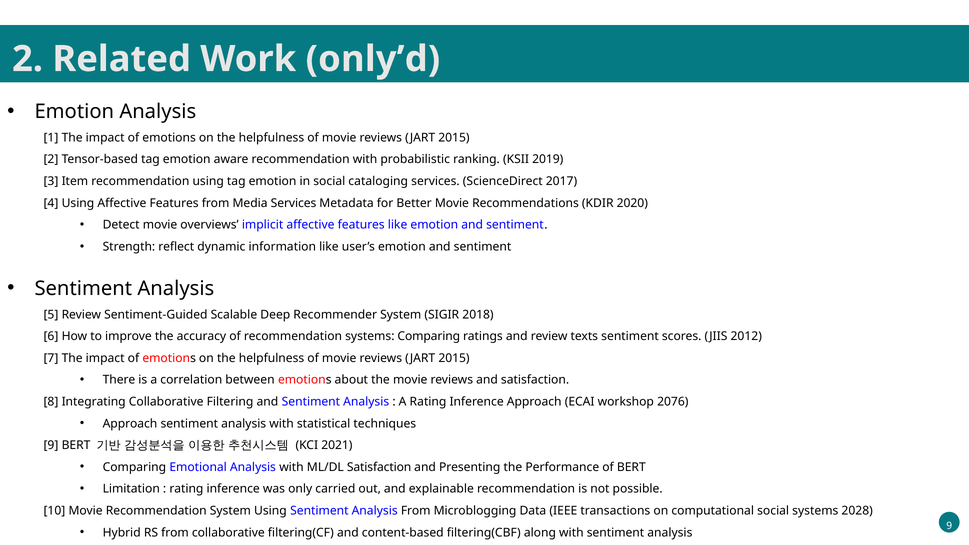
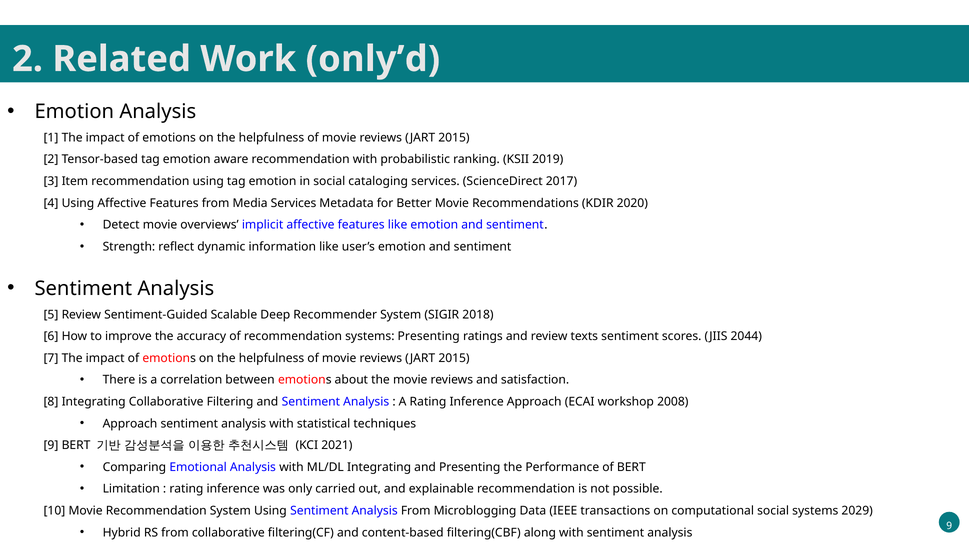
systems Comparing: Comparing -> Presenting (429, 336)
2012: 2012 -> 2044 (746, 336)
2076: 2076 -> 2008 (673, 402)
ML/DL Satisfaction: Satisfaction -> Integrating (379, 467)
2028: 2028 -> 2029 (857, 511)
